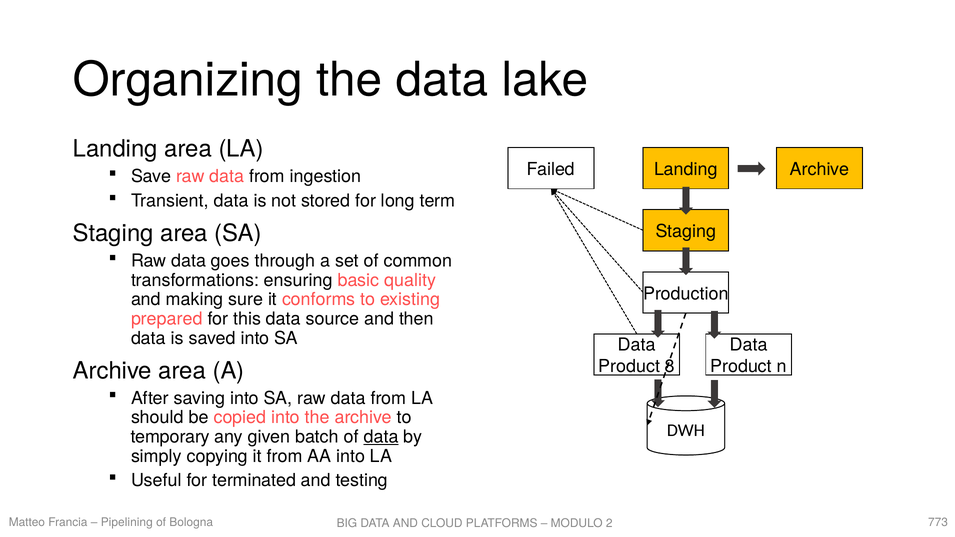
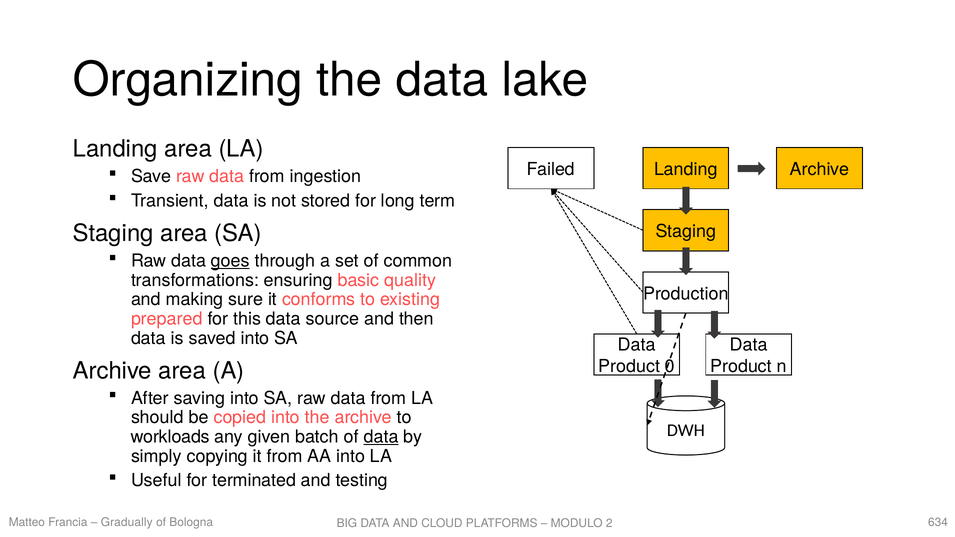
goes underline: none -> present (230, 261)
8: 8 -> 0 (670, 367)
temporary: temporary -> workloads (170, 437)
Pipelining: Pipelining -> Gradually (127, 522)
773: 773 -> 634 (938, 522)
